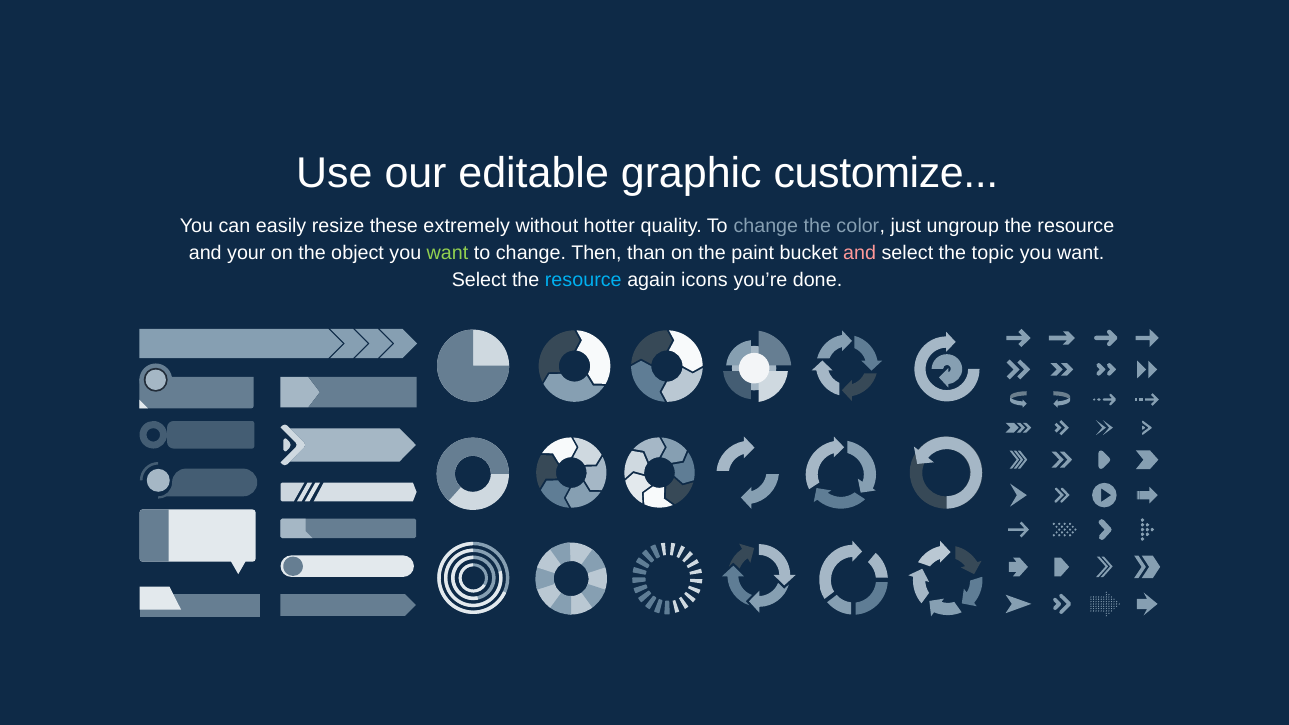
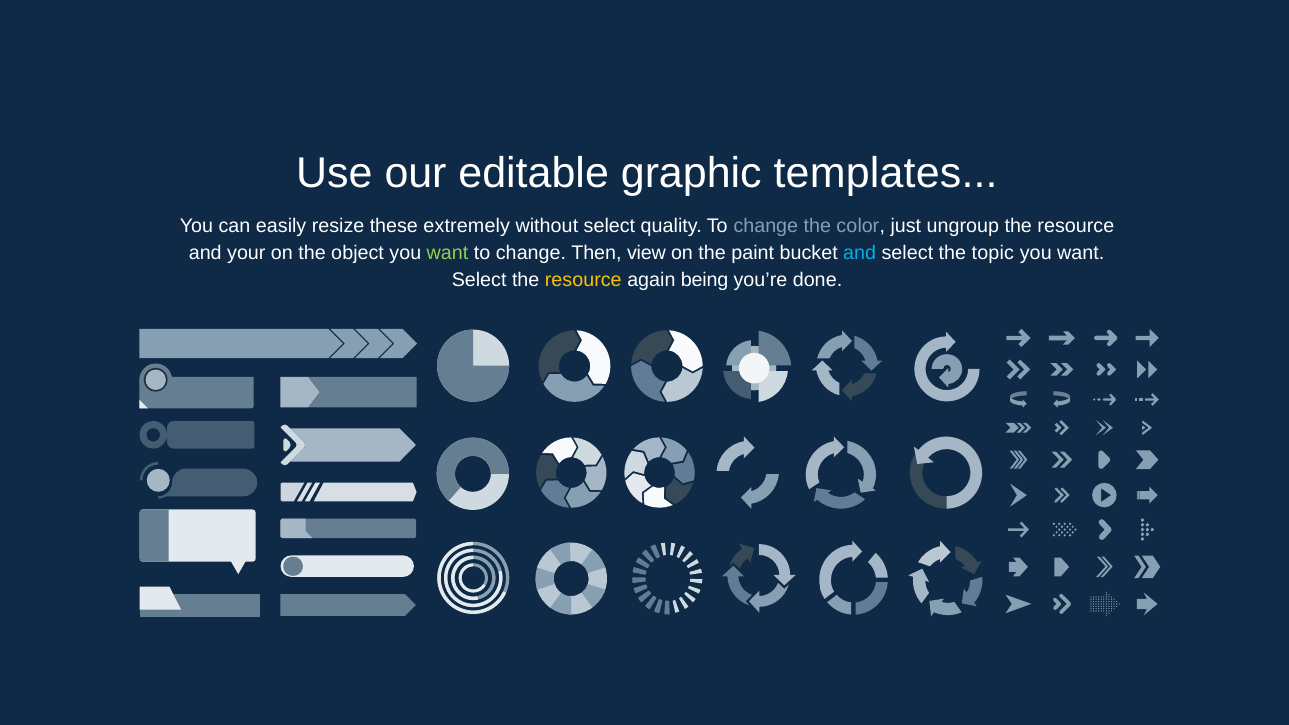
customize: customize -> templates (886, 173)
without hotter: hotter -> select (609, 226)
than: than -> view (646, 253)
and colour: pink -> light blue (860, 253)
resource colour: light blue -> yellow (583, 280)
icons: icons -> being (705, 280)
